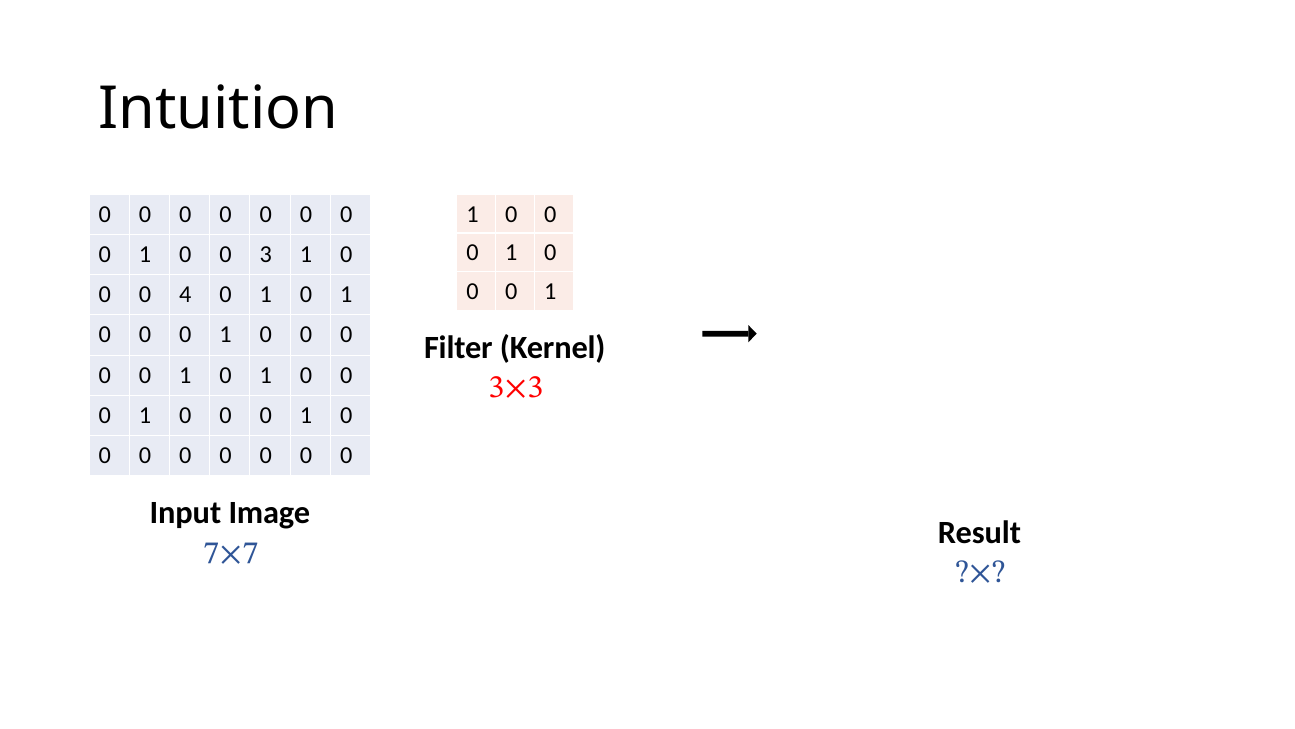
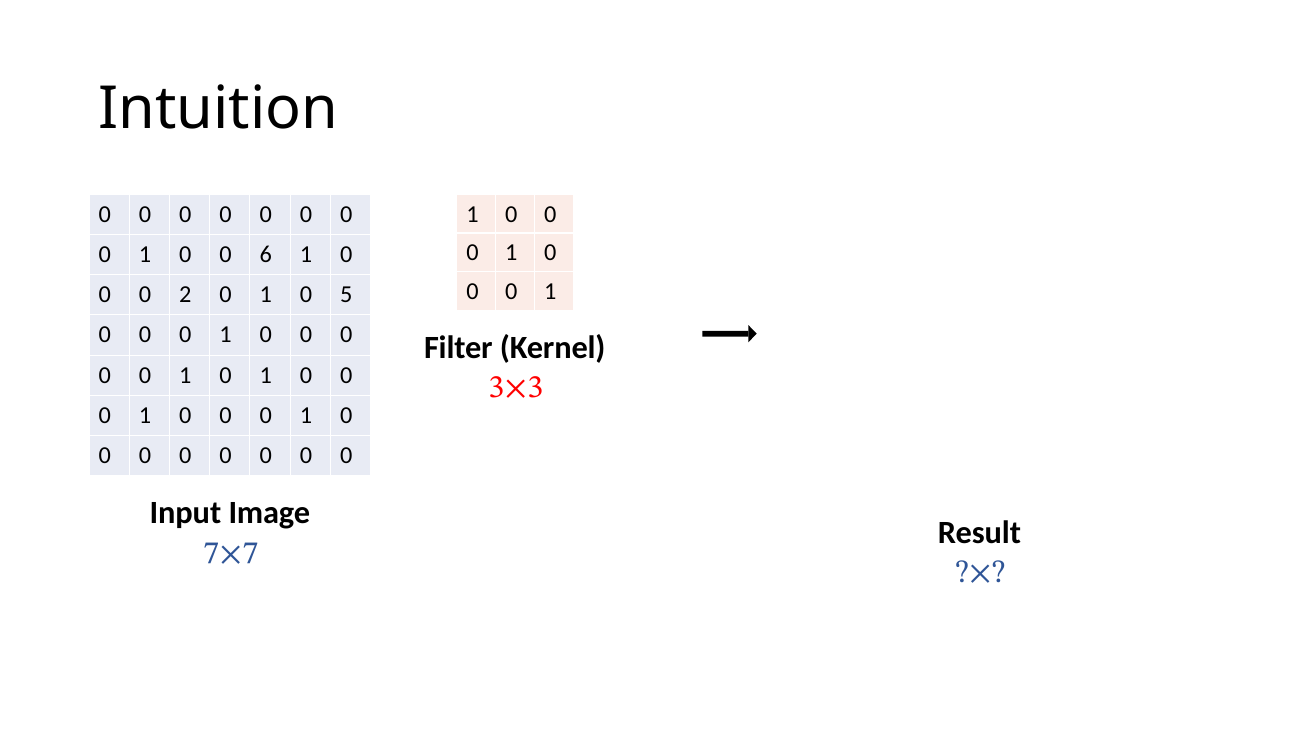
3: 3 -> 6 (266, 254)
4: 4 -> 2 (185, 294)
1: 1 -> 5 (346, 294)
